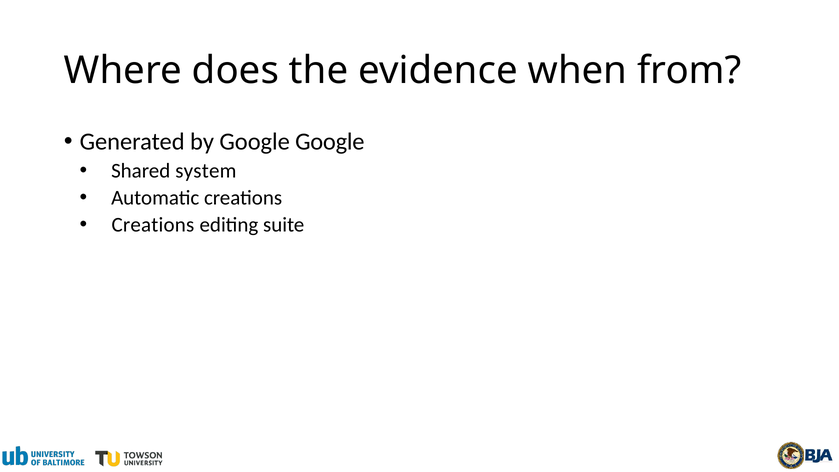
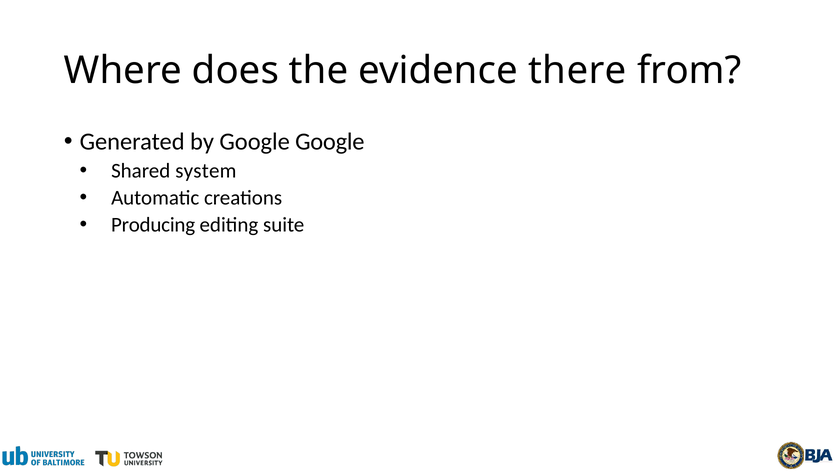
when: when -> there (577, 70)
Creations: Creations -> Producing (153, 225)
